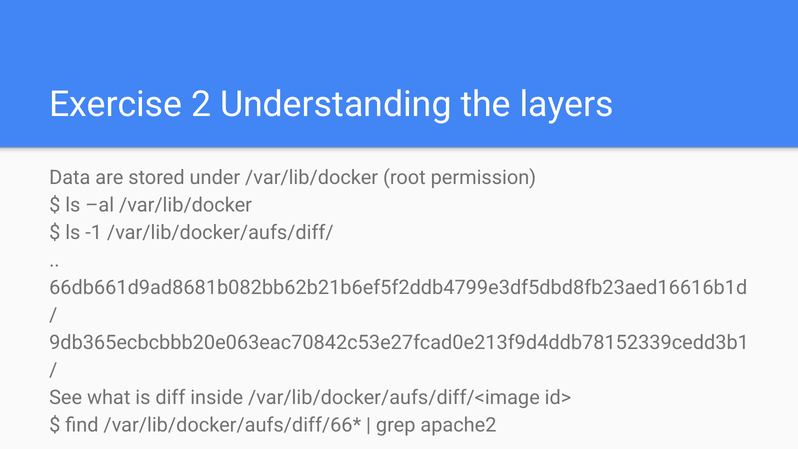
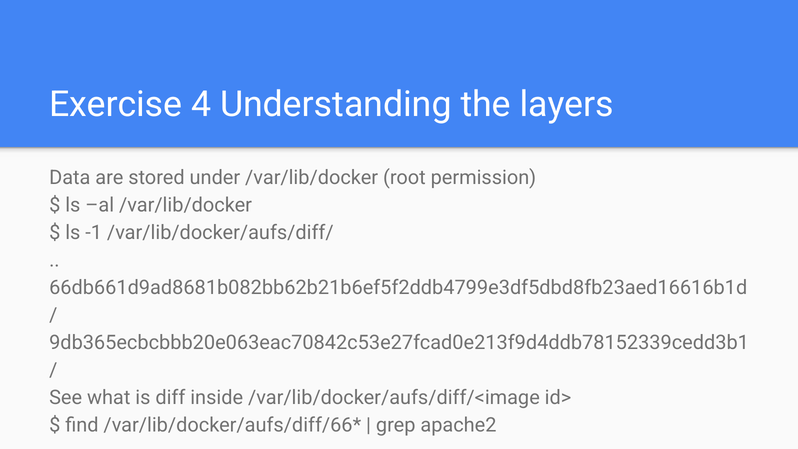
2: 2 -> 4 (201, 105)
